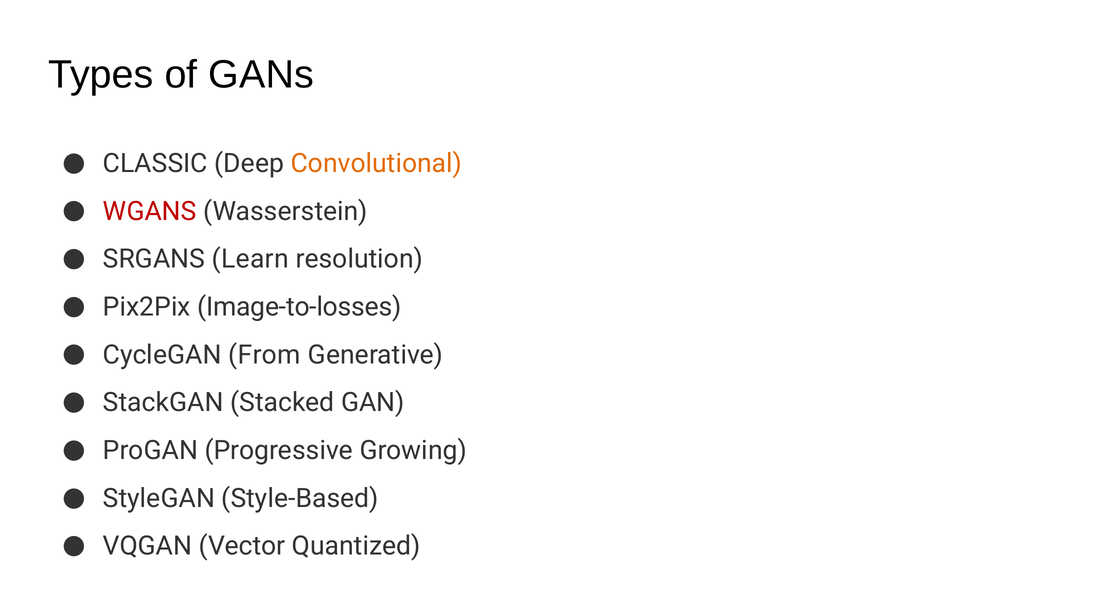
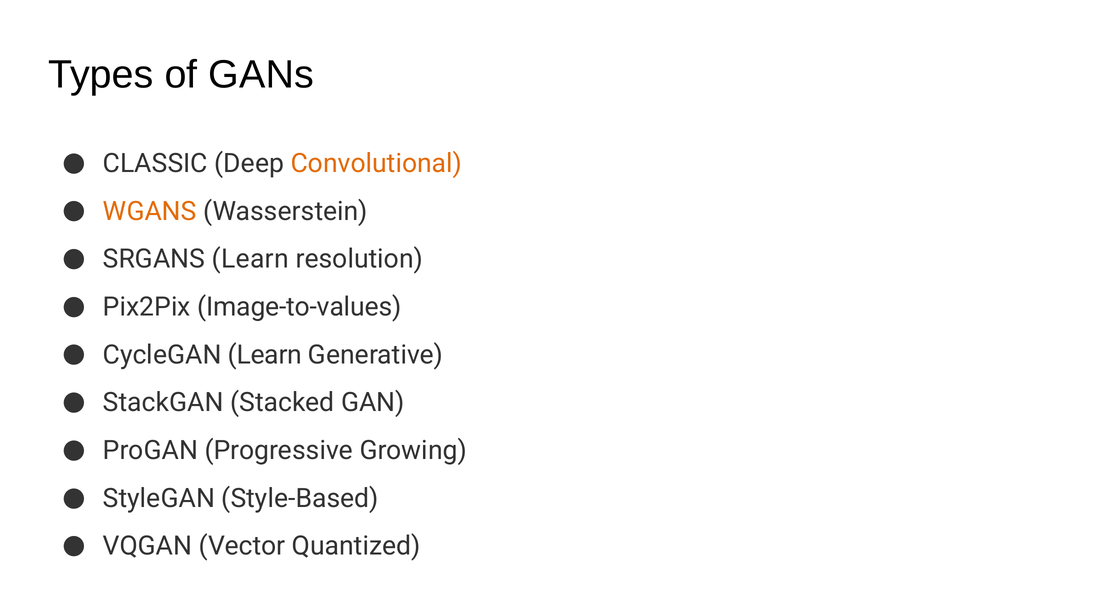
WGANS colour: red -> orange (150, 211)
Image-to-losses: Image-to-losses -> Image-to-values (299, 307)
CycleGAN From: From -> Learn (265, 354)
